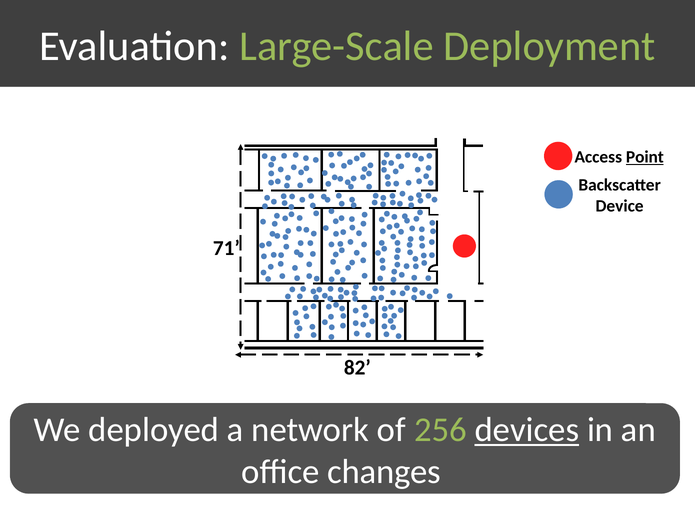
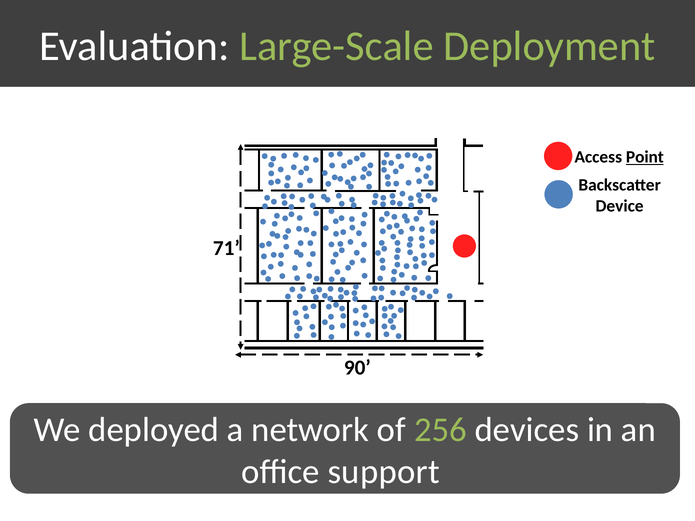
82: 82 -> 90 (357, 368)
devices underline: present -> none (527, 430)
changes: changes -> support (384, 472)
